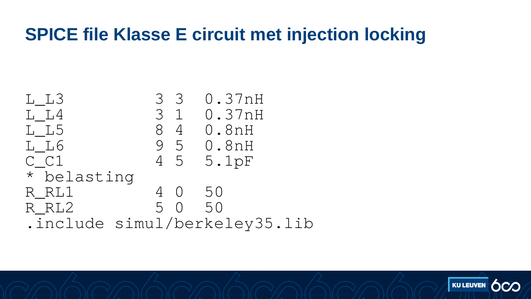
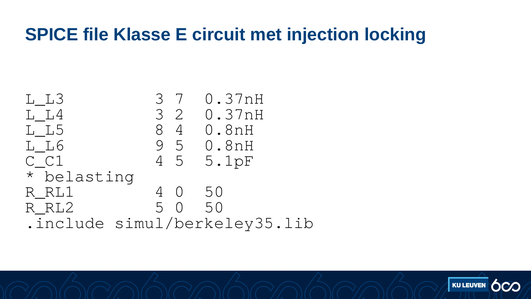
3 3: 3 -> 7 (179, 98)
1: 1 -> 2 (179, 114)
